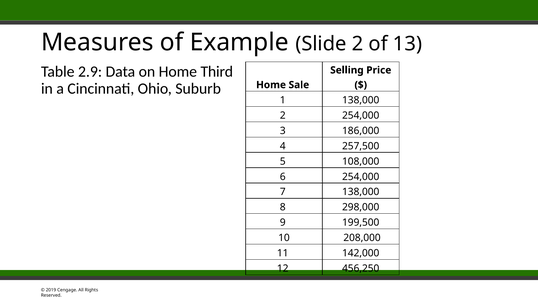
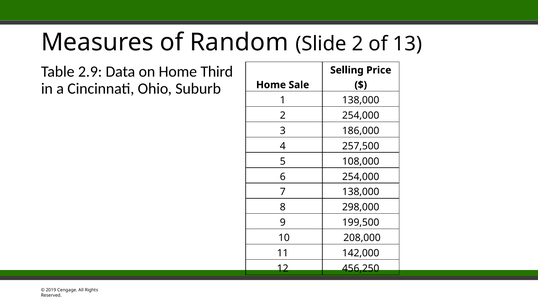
Example: Example -> Random (239, 42)
